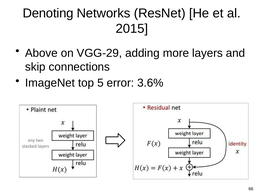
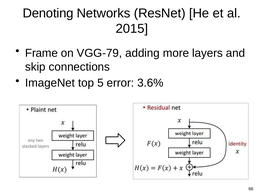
Above: Above -> Frame (41, 53)
VGG-29: VGG-29 -> VGG-79 (99, 53)
